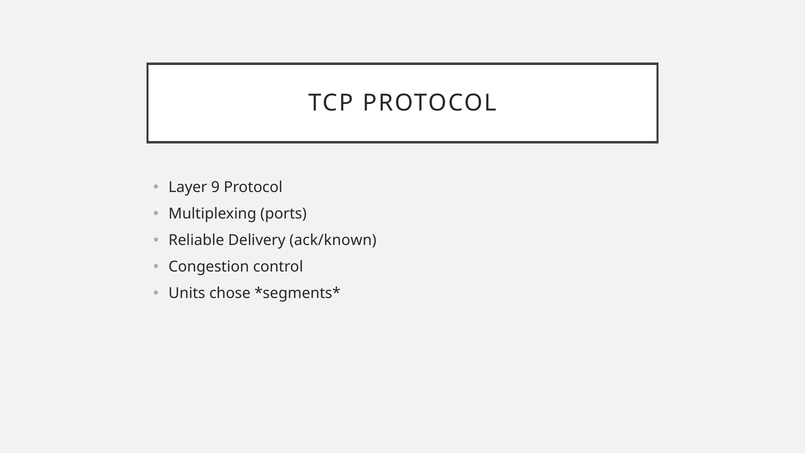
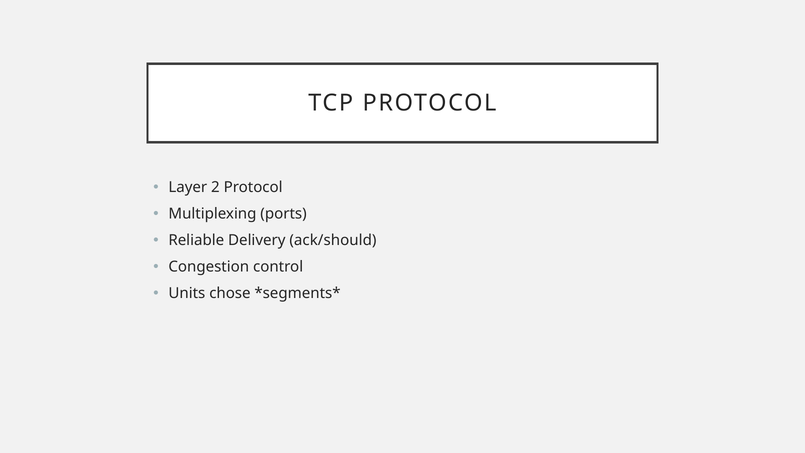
9: 9 -> 2 (215, 187)
ack/known: ack/known -> ack/should (333, 240)
